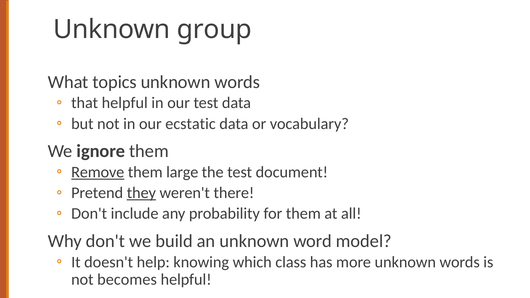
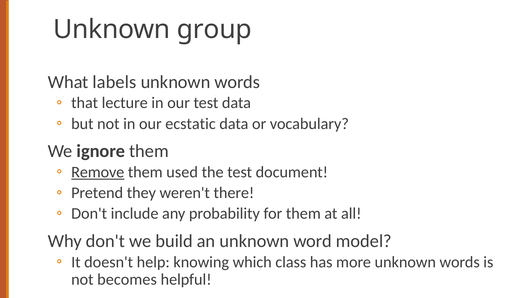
topics: topics -> labels (114, 82)
that helpful: helpful -> lecture (125, 103)
large: large -> used (182, 172)
they underline: present -> none (141, 193)
